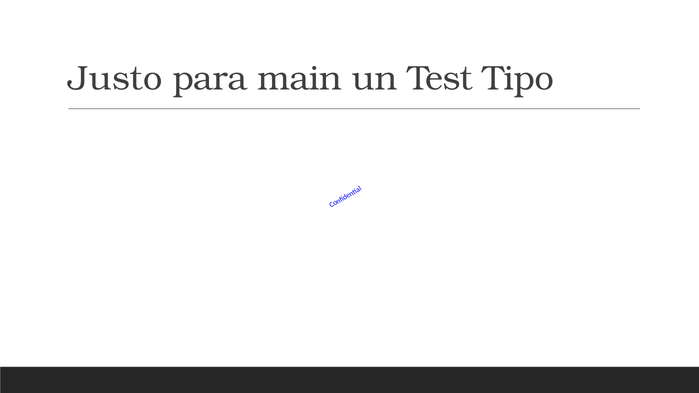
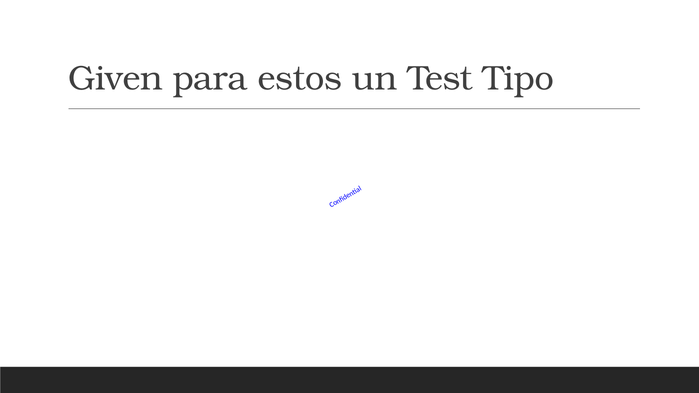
Justo: Justo -> Given (115, 78)
main: main -> estos (300, 78)
